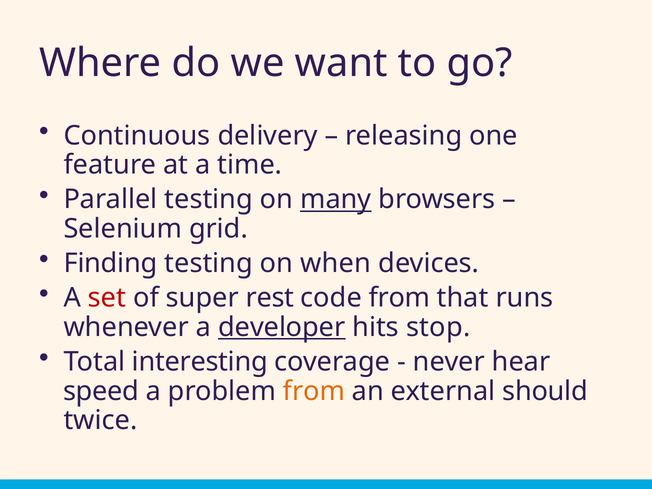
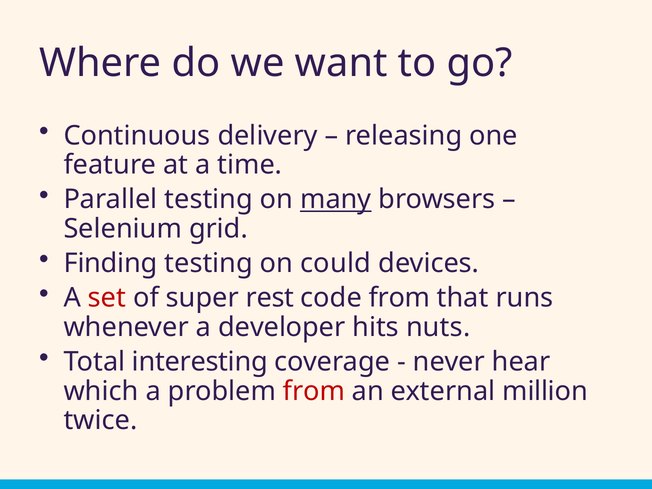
when: when -> could (336, 263)
developer underline: present -> none (282, 327)
stop: stop -> nuts (438, 327)
speed: speed -> which (101, 391)
from colour: orange -> red (314, 391)
should: should -> million (545, 391)
